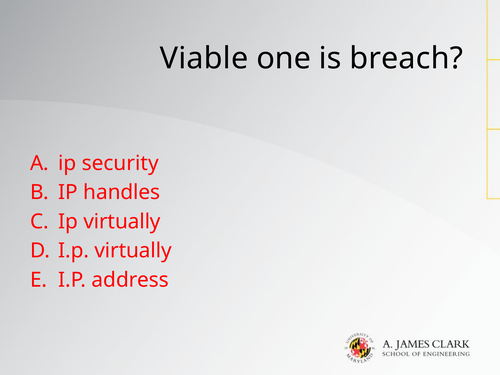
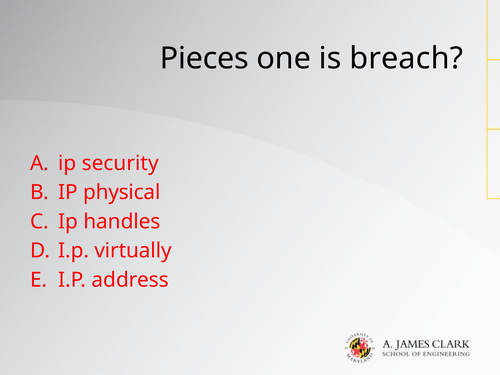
Viable: Viable -> Pieces (204, 58)
handles: handles -> physical (122, 192)
Ip virtually: virtually -> handles (122, 221)
